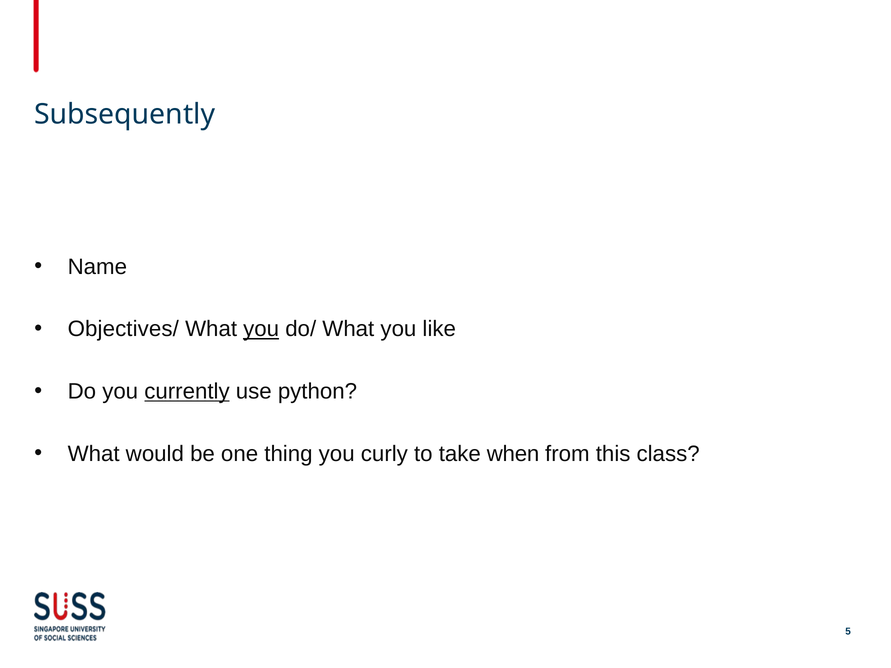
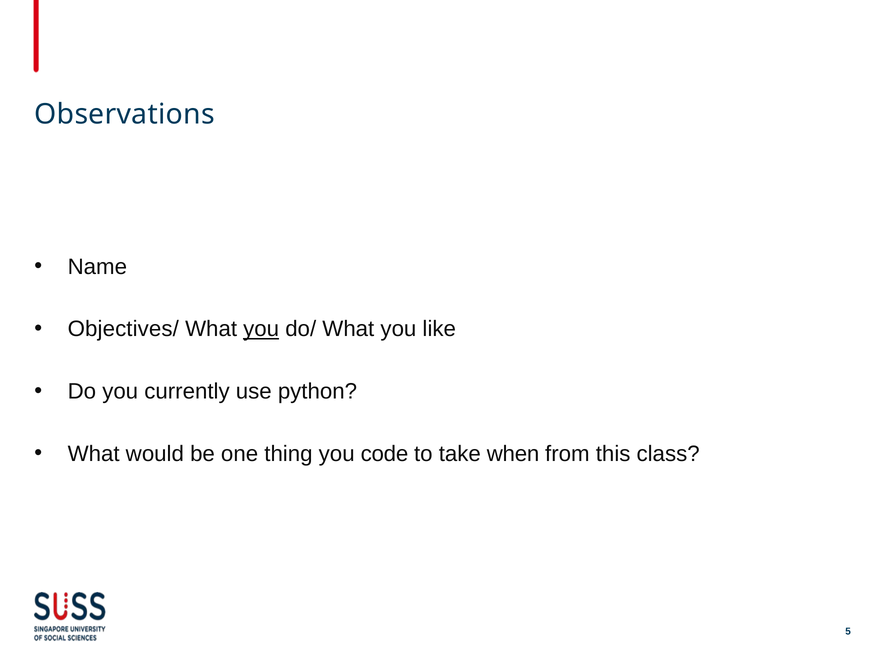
Subsequently: Subsequently -> Observations (125, 114)
currently underline: present -> none (187, 392)
curly: curly -> code (384, 454)
